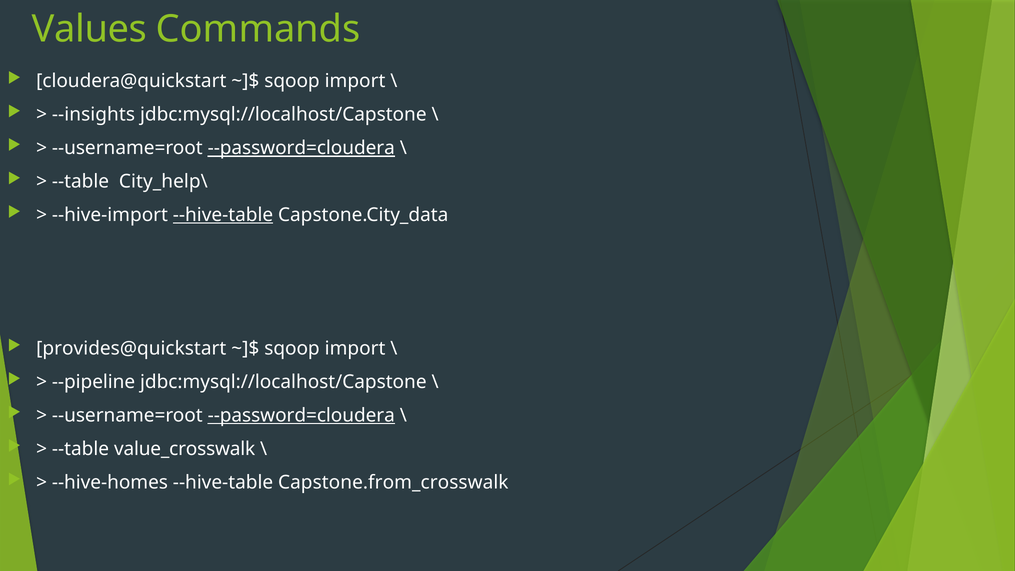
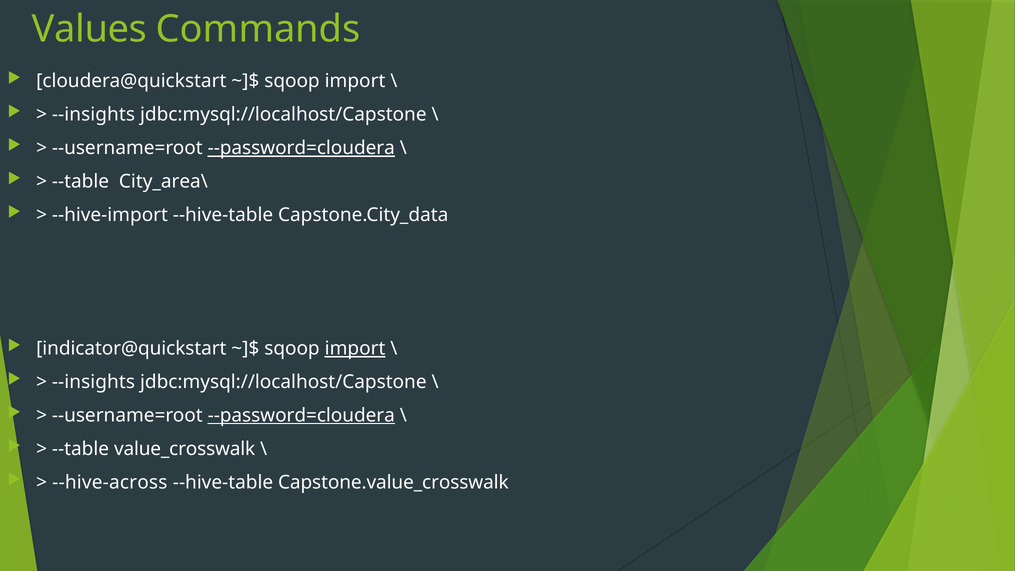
City_help\: City_help\ -> City_area\ (163, 181)
--hive-table underline: present -> none (223, 215)
provides@quickstart: provides@quickstart -> indicator@quickstart (131, 349)
import underline: none -> present (355, 349)
--pipeline: --pipeline -> --insights (93, 382)
--hive-homes: --hive-homes -> --hive-across (110, 482)
Capstone.from_crosswalk: Capstone.from_crosswalk -> Capstone.value_crosswalk (393, 482)
